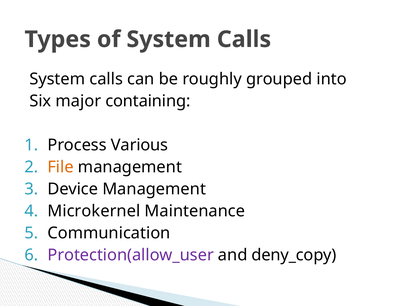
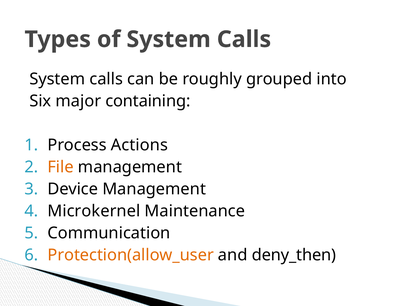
Various: Various -> Actions (139, 145)
Protection(allow_user colour: purple -> orange (131, 255)
deny_copy: deny_copy -> deny_then (294, 255)
